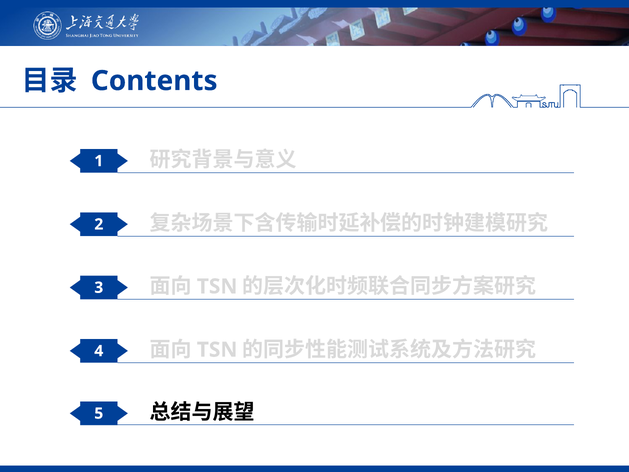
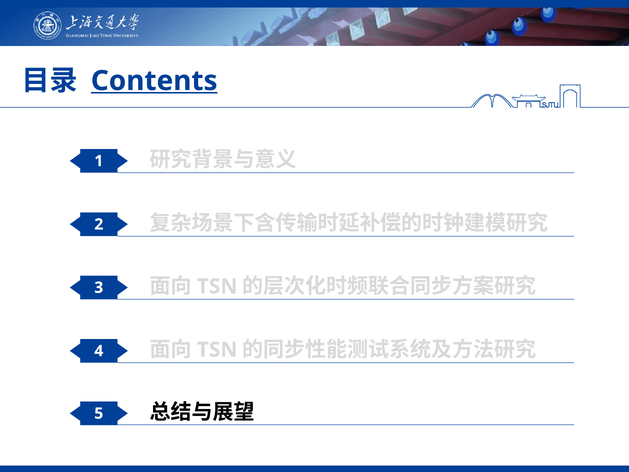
Contents underline: none -> present (154, 81)
